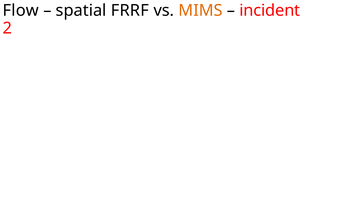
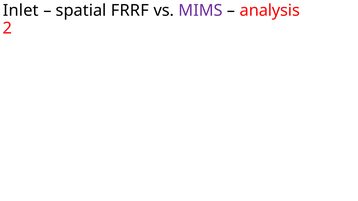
Flow: Flow -> Inlet (21, 10)
MIMS colour: orange -> purple (201, 10)
incident: incident -> analysis (270, 10)
